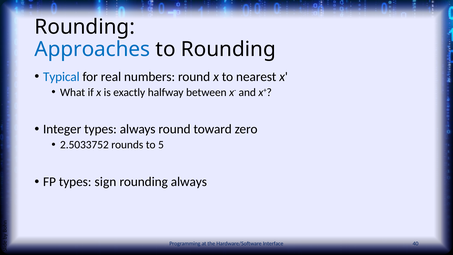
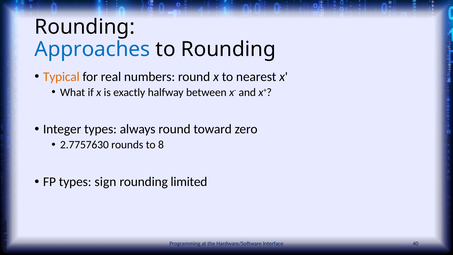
Typical colour: blue -> orange (61, 77)
2.5033752: 2.5033752 -> 2.7757630 (84, 145)
5: 5 -> 8 (161, 145)
rounding always: always -> limited (189, 182)
